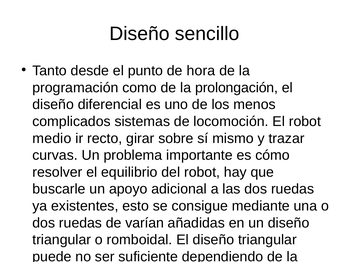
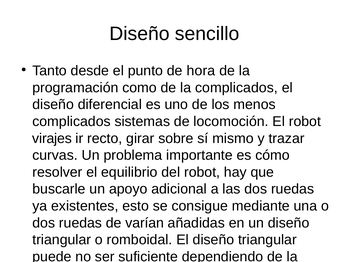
la prolongación: prolongación -> complicados (236, 88)
medio: medio -> virajes (52, 138)
